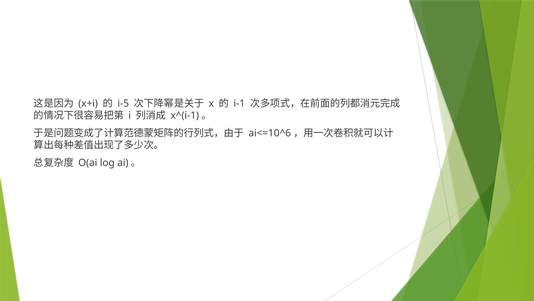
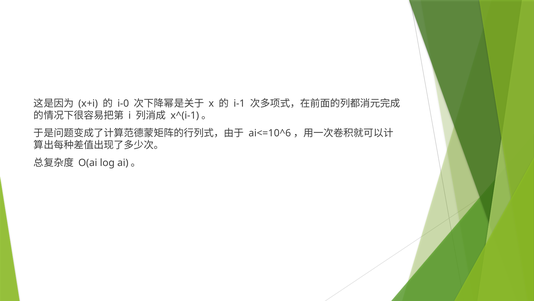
i-5: i-5 -> i-0 (123, 103)
